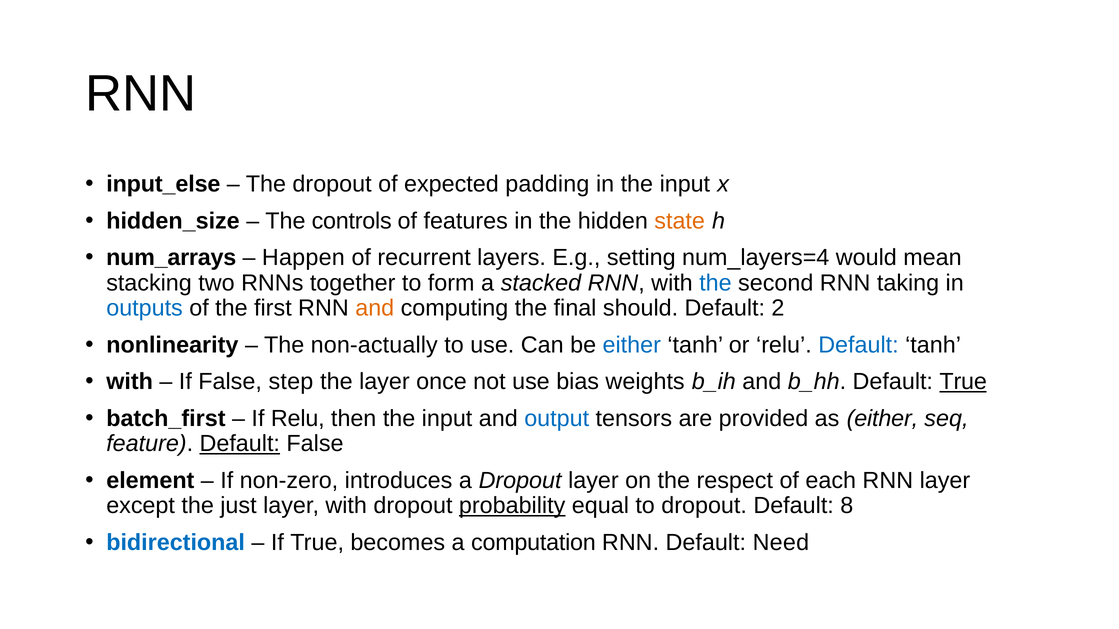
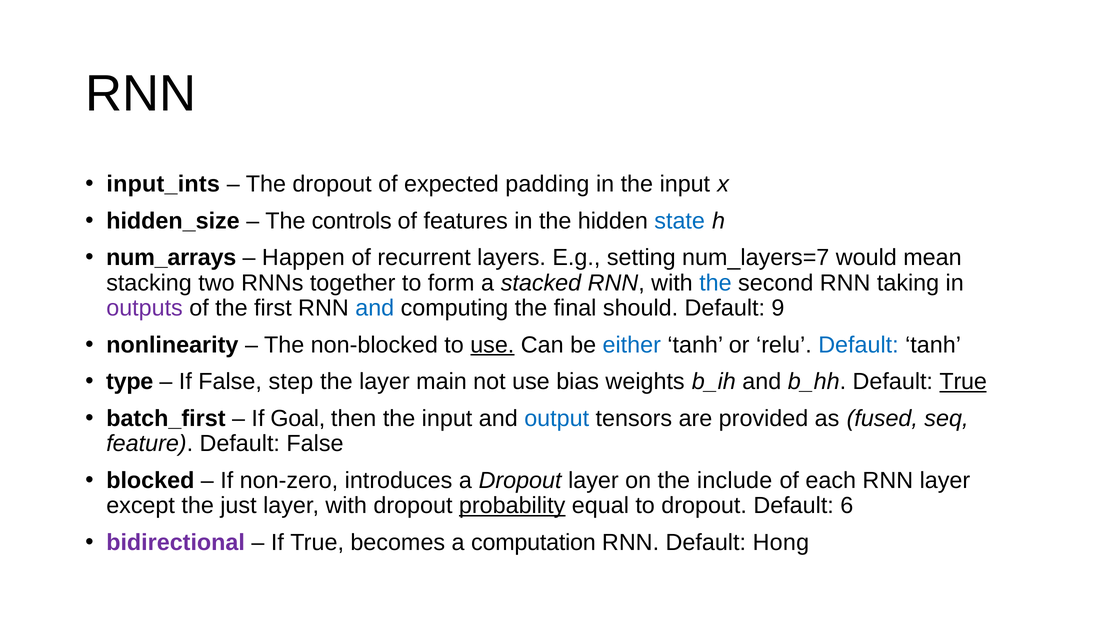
input_else: input_else -> input_ints (163, 184)
state colour: orange -> blue (680, 221)
num_layers=4: num_layers=4 -> num_layers=7 (756, 258)
outputs colour: blue -> purple (145, 308)
and colour: orange -> blue (375, 308)
2: 2 -> 9 (778, 308)
non-actually: non-actually -> non-blocked (374, 345)
use underline: none -> present (492, 345)
with: with -> type (130, 382)
once: once -> main (441, 382)
If Relu: Relu -> Goal (298, 419)
as either: either -> fused (882, 419)
Default underline: present -> none (240, 444)
element: element -> blocked (150, 481)
respect: respect -> include (735, 481)
8: 8 -> 6 (847, 506)
bidirectional colour: blue -> purple (176, 543)
Need: Need -> Hong (781, 543)
